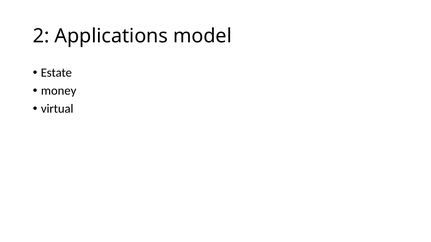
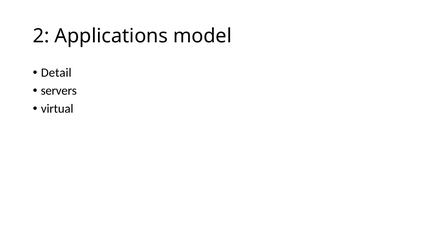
Estate: Estate -> Detail (56, 73)
money: money -> servers (59, 91)
